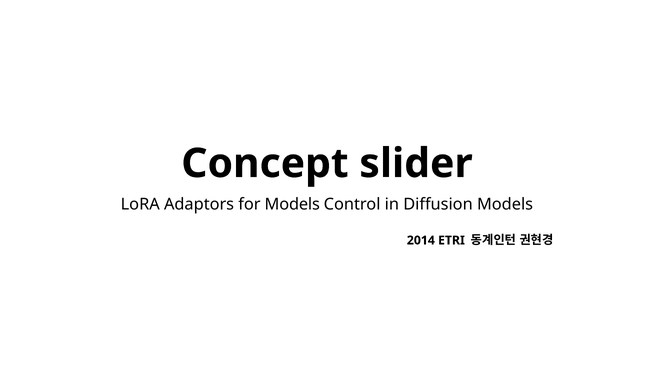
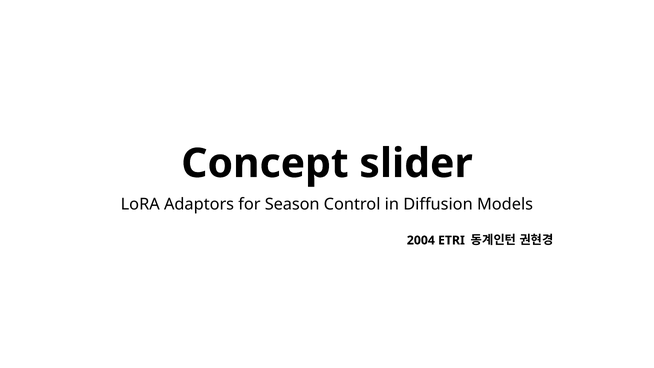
for Models: Models -> Season (292, 204)
2014: 2014 -> 2004 (421, 240)
